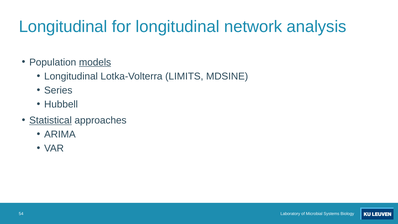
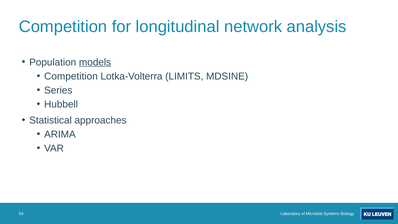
Longitudinal: Longitudinal -> Competition (63, 27)
Longitudinal: Longitudinal -> Competition (71, 76)
Statistical underline: present -> none (51, 120)
